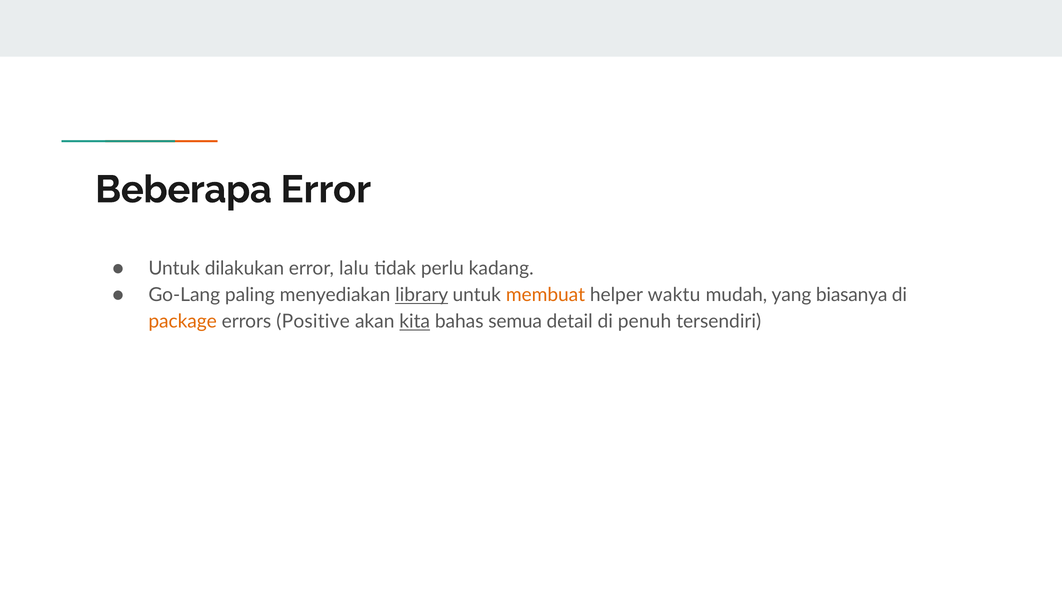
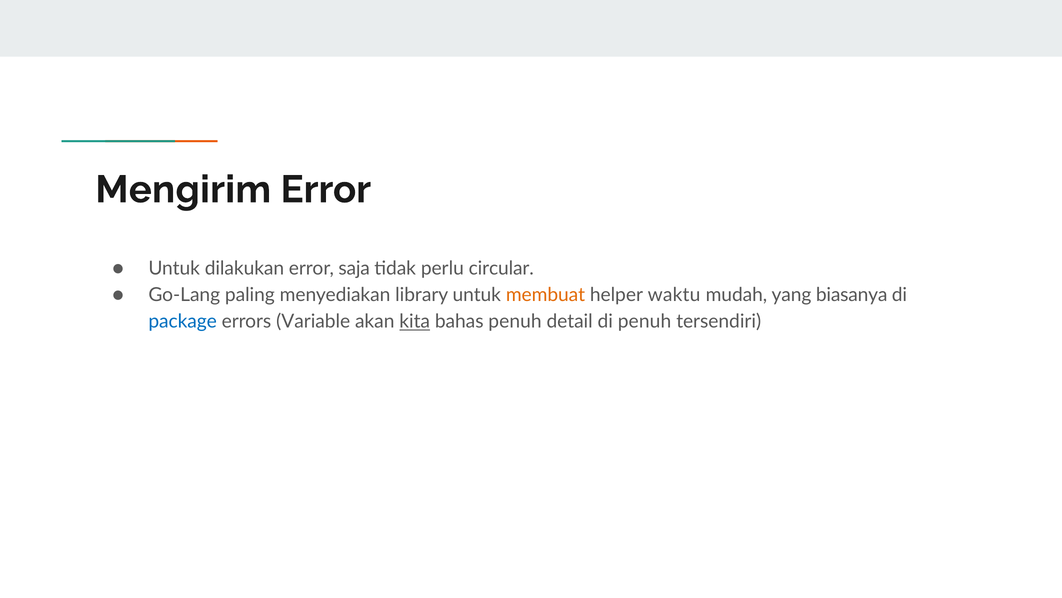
Beberapa: Beberapa -> Mengirim (183, 189)
lalu: lalu -> saja (354, 268)
kadang: kadang -> circular (501, 268)
library underline: present -> none (422, 295)
package colour: orange -> blue (183, 321)
Positive: Positive -> Variable (313, 321)
bahas semua: semua -> penuh (515, 321)
